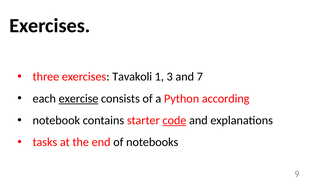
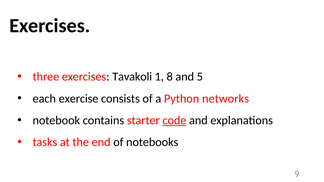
3: 3 -> 8 (170, 77)
7: 7 -> 5 (200, 77)
exercise underline: present -> none (79, 99)
according: according -> networks (226, 99)
